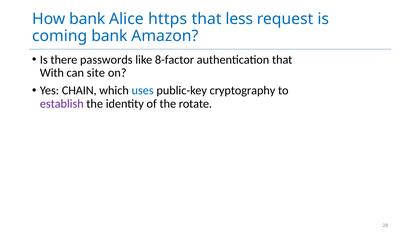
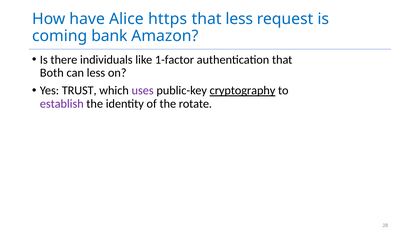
How bank: bank -> have (87, 19)
passwords: passwords -> individuals (106, 60)
8-factor: 8-factor -> 1-factor (175, 60)
With: With -> Both (52, 73)
can site: site -> less (96, 73)
CHAIN: CHAIN -> TRUST (79, 91)
uses colour: blue -> purple (143, 91)
cryptography underline: none -> present (242, 91)
